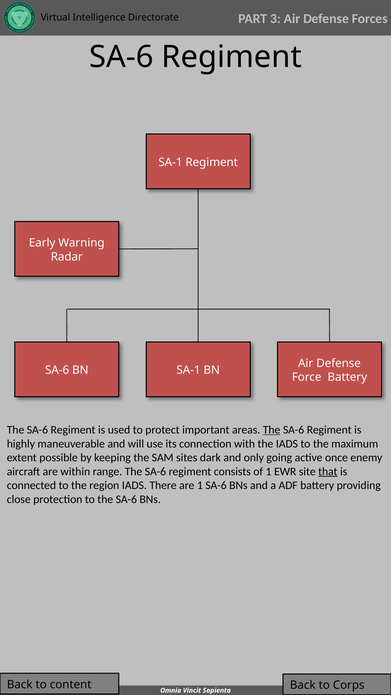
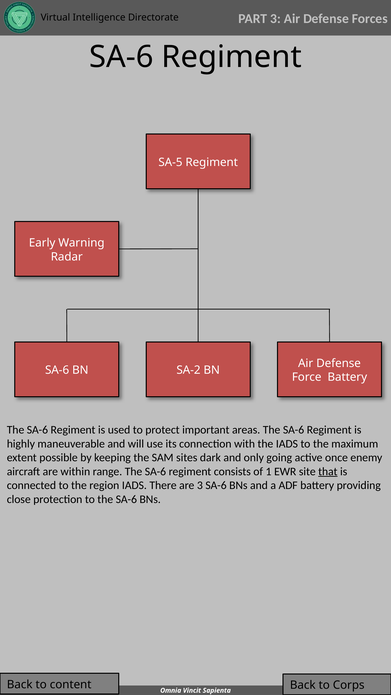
SA-1: SA-1 -> SA-5 (170, 162)
SA-1: SA-1 -> SA-2 (188, 370)
The underline: present -> none (272, 430)
are 1: 1 -> 3 (200, 485)
